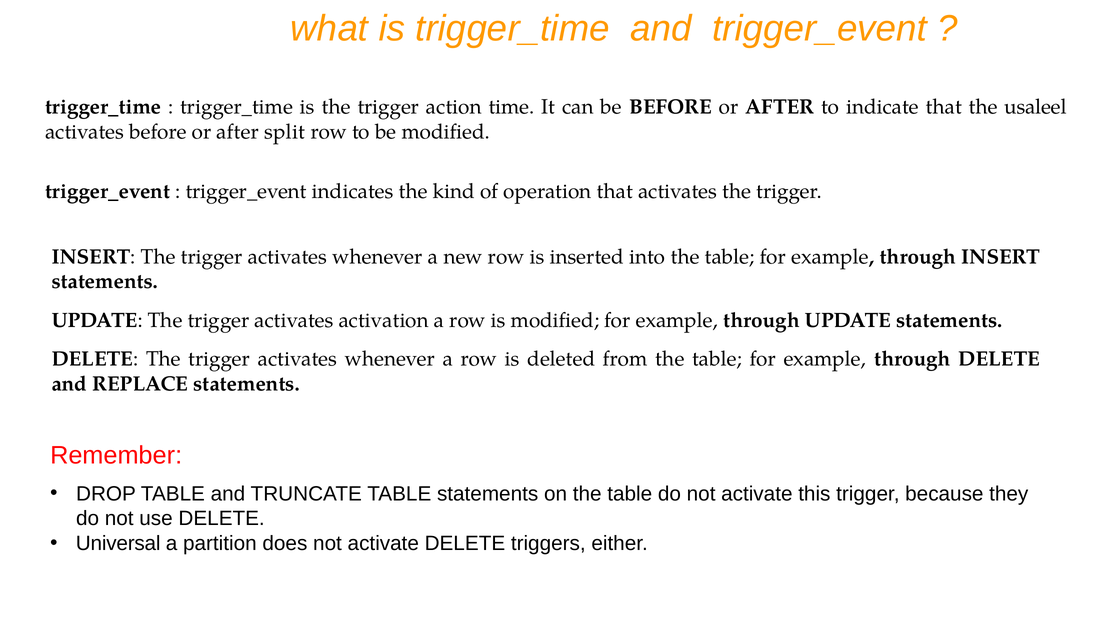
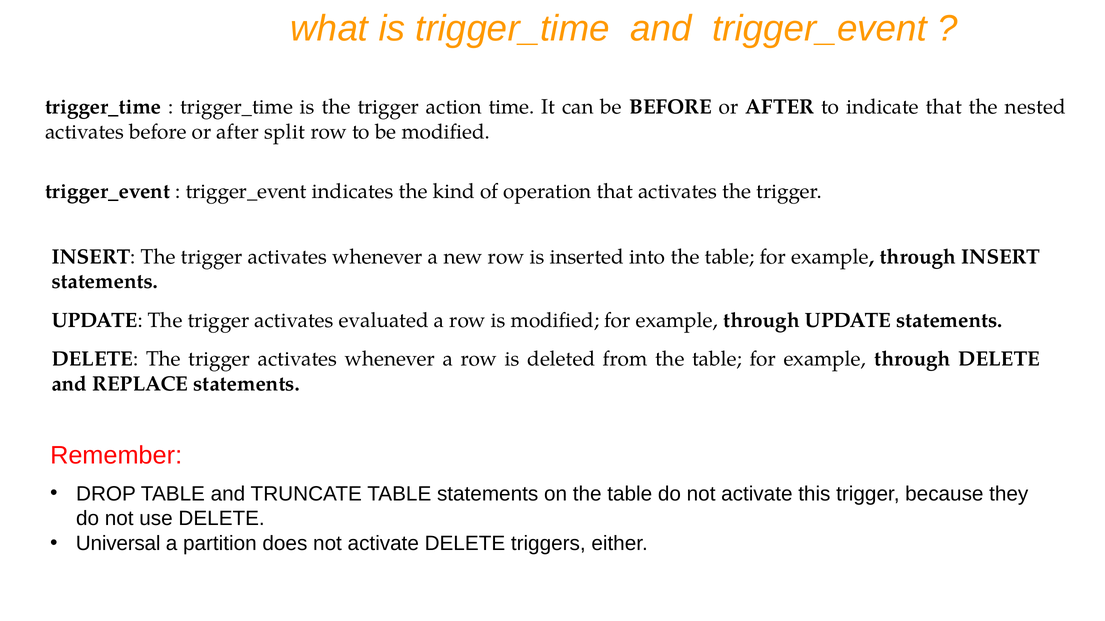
usaleel: usaleel -> nested (1035, 107)
activation: activation -> evaluated (384, 320)
